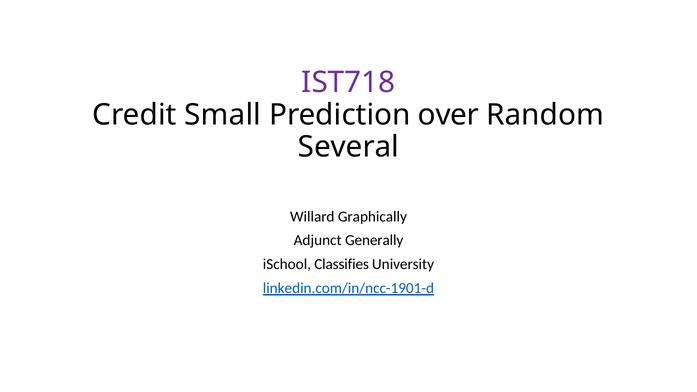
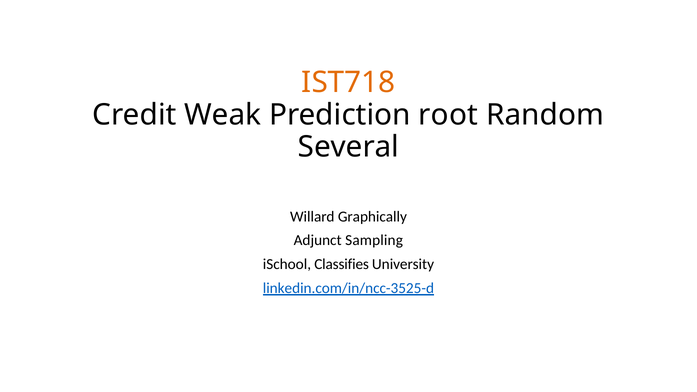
IST718 colour: purple -> orange (348, 83)
Small: Small -> Weak (223, 115)
over: over -> root (448, 115)
Generally: Generally -> Sampling (374, 240)
linkedin.com/in/ncc-1901-d: linkedin.com/in/ncc-1901-d -> linkedin.com/in/ncc-3525-d (348, 288)
